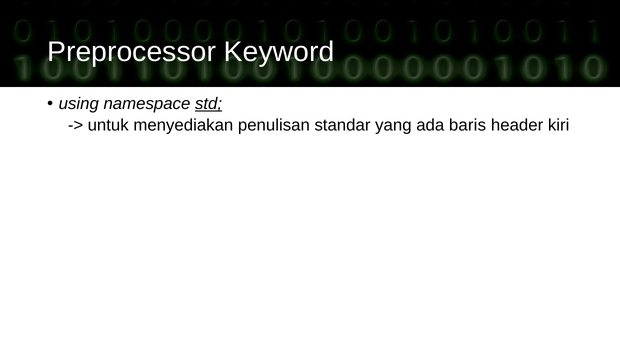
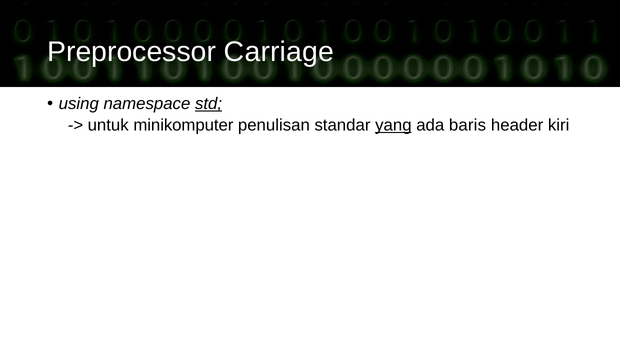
Keyword: Keyword -> Carriage (279, 52)
menyediakan: menyediakan -> minikomputer (183, 125)
yang underline: none -> present (393, 125)
